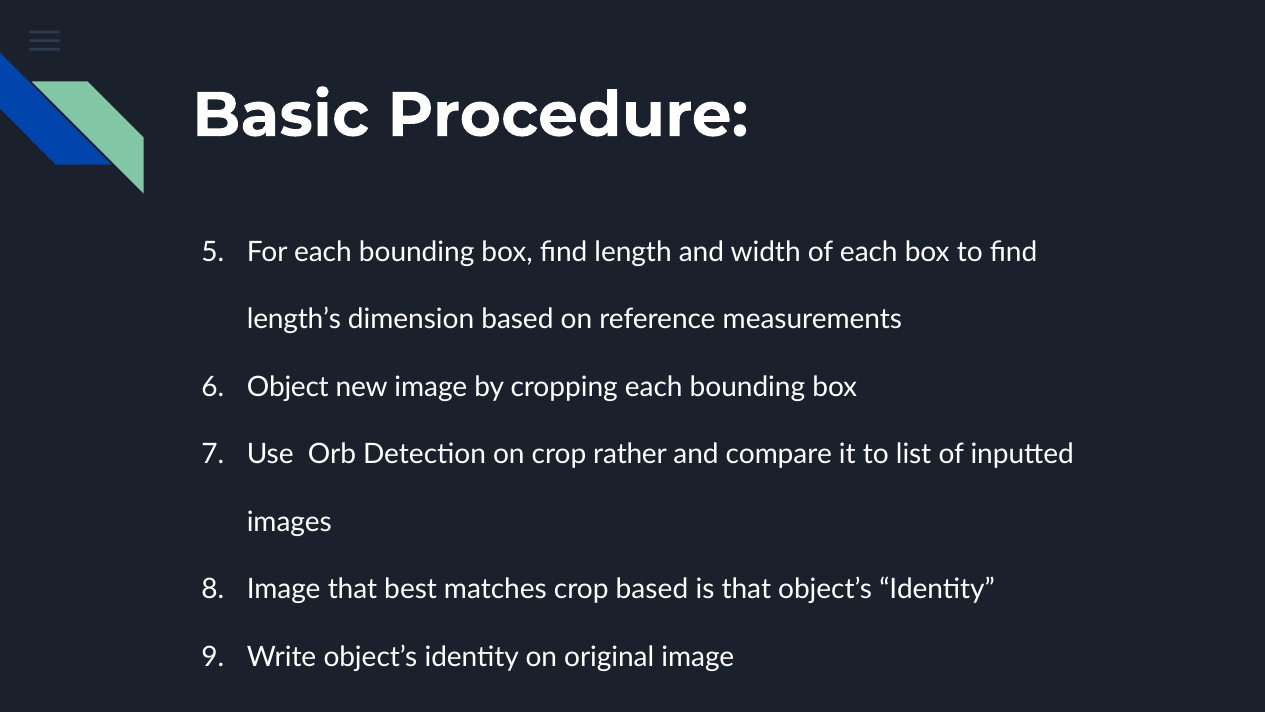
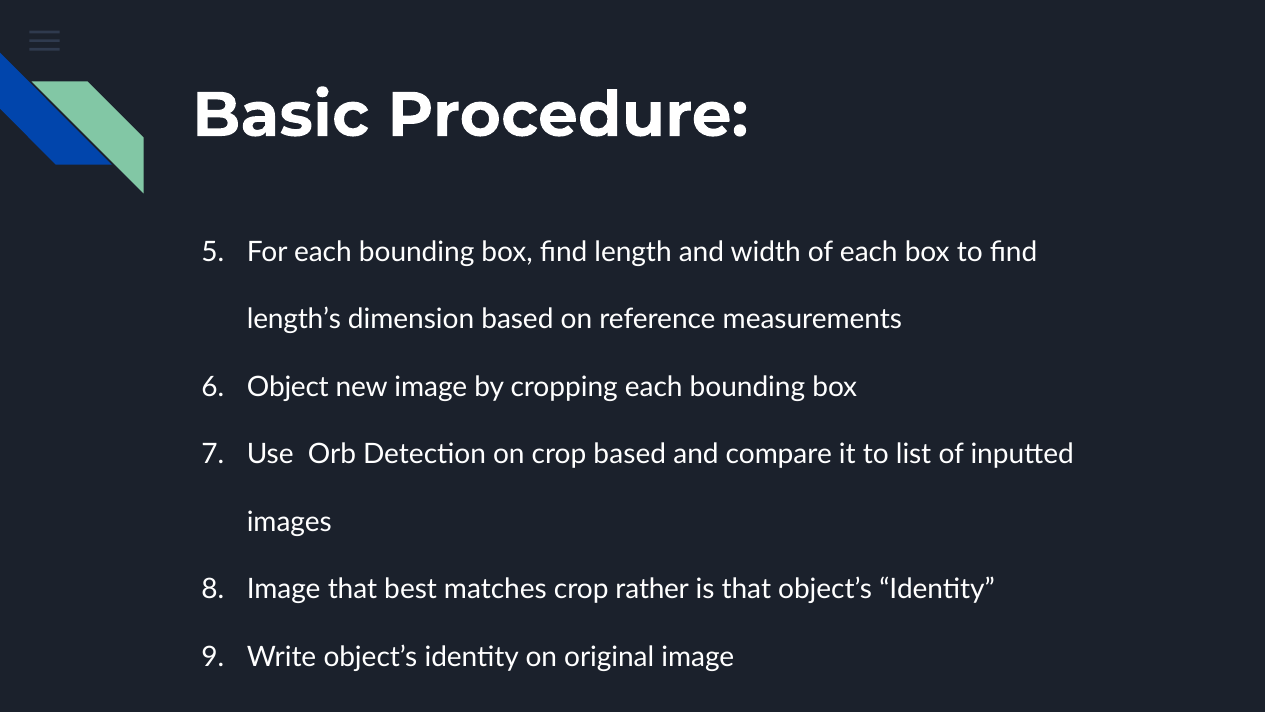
crop rather: rather -> based (630, 454)
crop based: based -> rather (652, 589)
